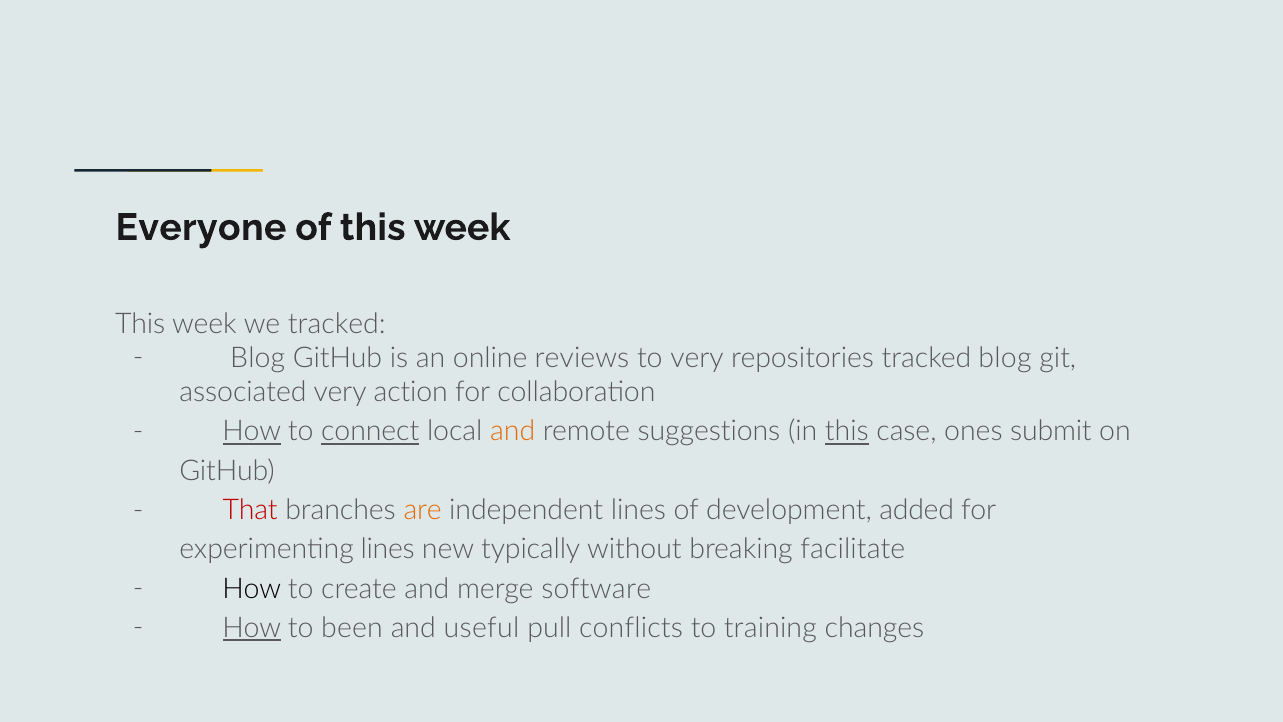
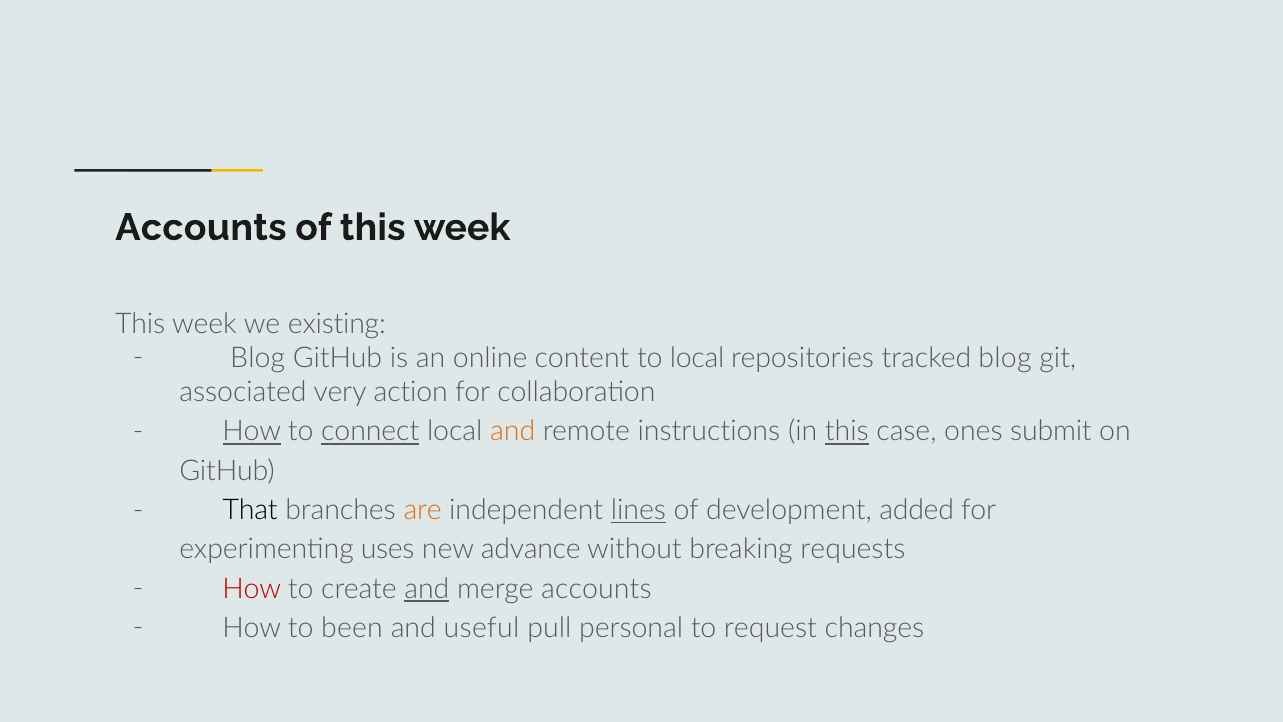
Everyone: Everyone -> Accounts (201, 227)
we tracked: tracked -> existing (337, 324)
reviews: reviews -> content (582, 358)
to very: very -> local (697, 358)
suggestions: suggestions -> instructions (709, 431)
That colour: red -> black (250, 510)
lines underline: none -> present (638, 510)
experimenting lines: lines -> uses (388, 549)
typically: typically -> advance (531, 549)
facilitate: facilitate -> requests (853, 549)
How colour: black -> red (252, 589)
and underline: none -> present (427, 589)
merge software: software -> accounts (596, 589)
How underline: present -> none (252, 628)
conflicts: conflicts -> personal (631, 628)
training: training -> request (770, 628)
